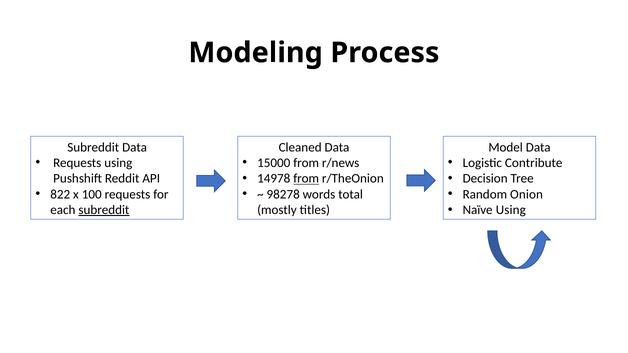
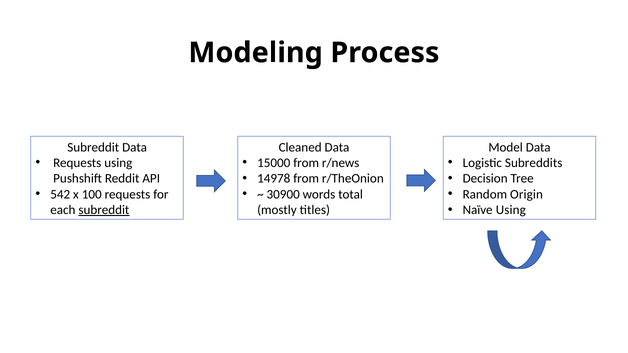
Contribute: Contribute -> Subreddits (534, 163)
from underline: present -> none (306, 179)
822: 822 -> 542 (60, 194)
98278: 98278 -> 30900 (283, 194)
Onion: Onion -> Origin (527, 194)
